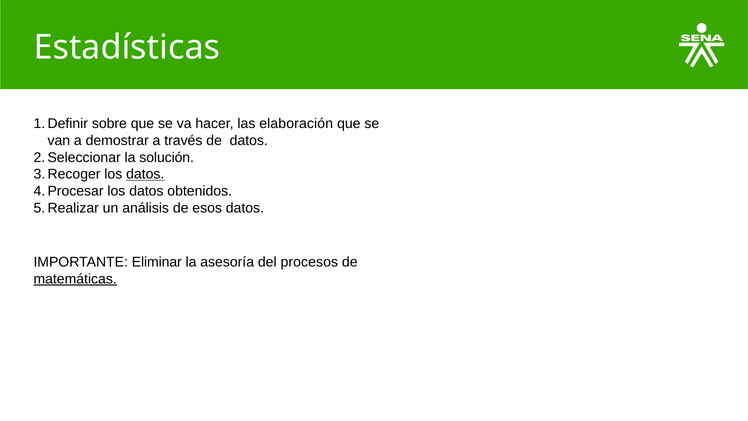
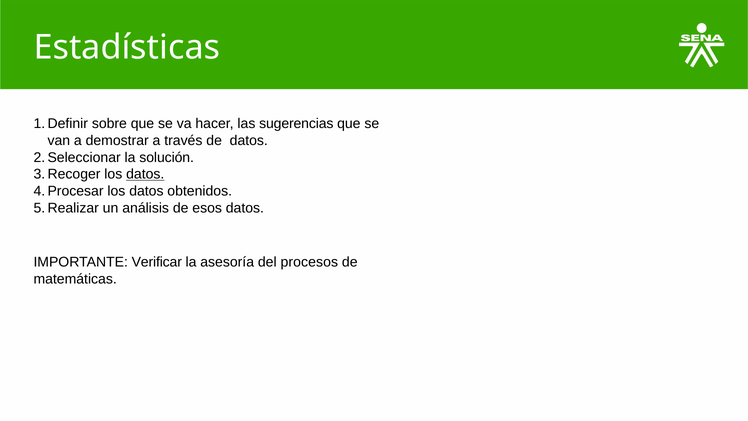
elaboración: elaboración -> sugerencias (296, 124)
Eliminar: Eliminar -> Verificar (157, 262)
matemáticas underline: present -> none (75, 279)
